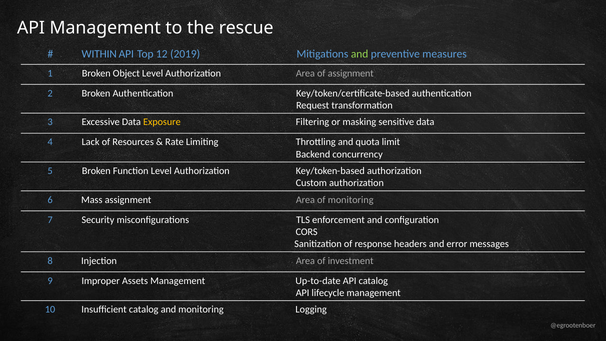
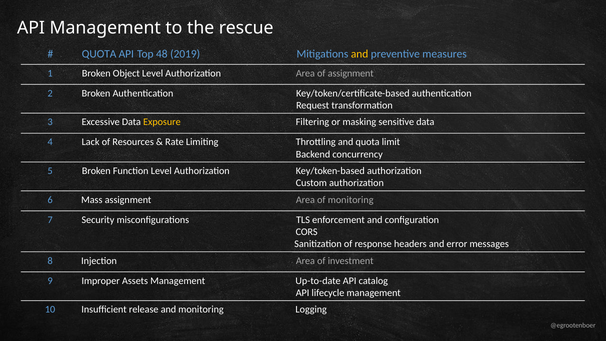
WITHIN: WITHIN -> QUOTA (99, 54)
12: 12 -> 48 (162, 54)
and colour: light green -> yellow (360, 54)
Insufficient catalog: catalog -> release (144, 309)
